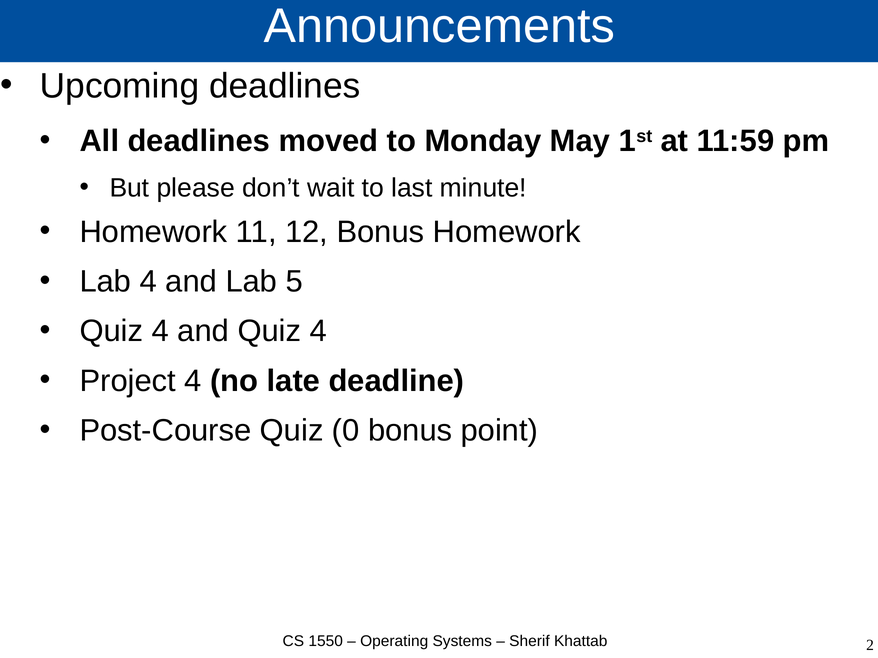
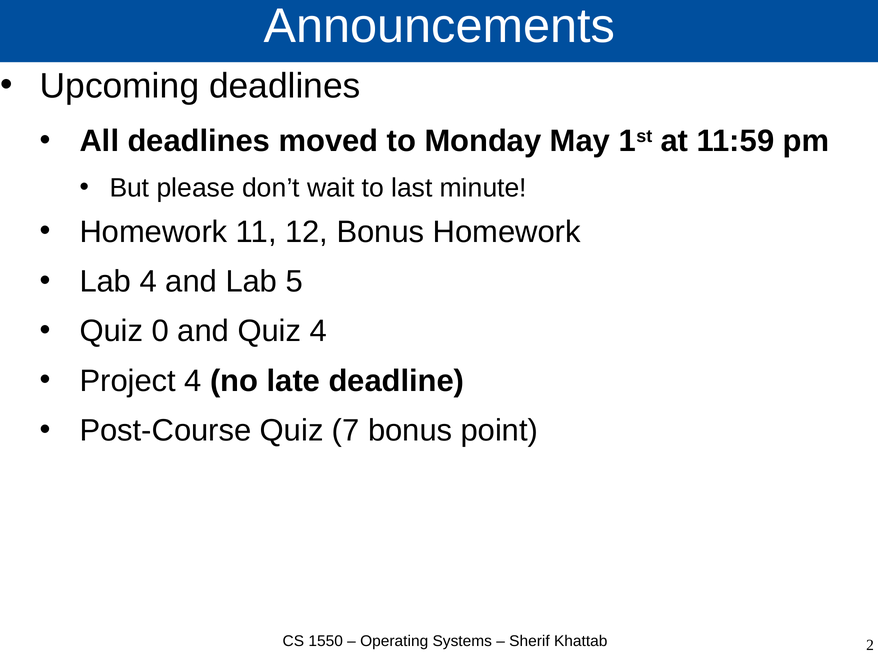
4: 4 -> 0 (160, 331)
0: 0 -> 7 (346, 431)
